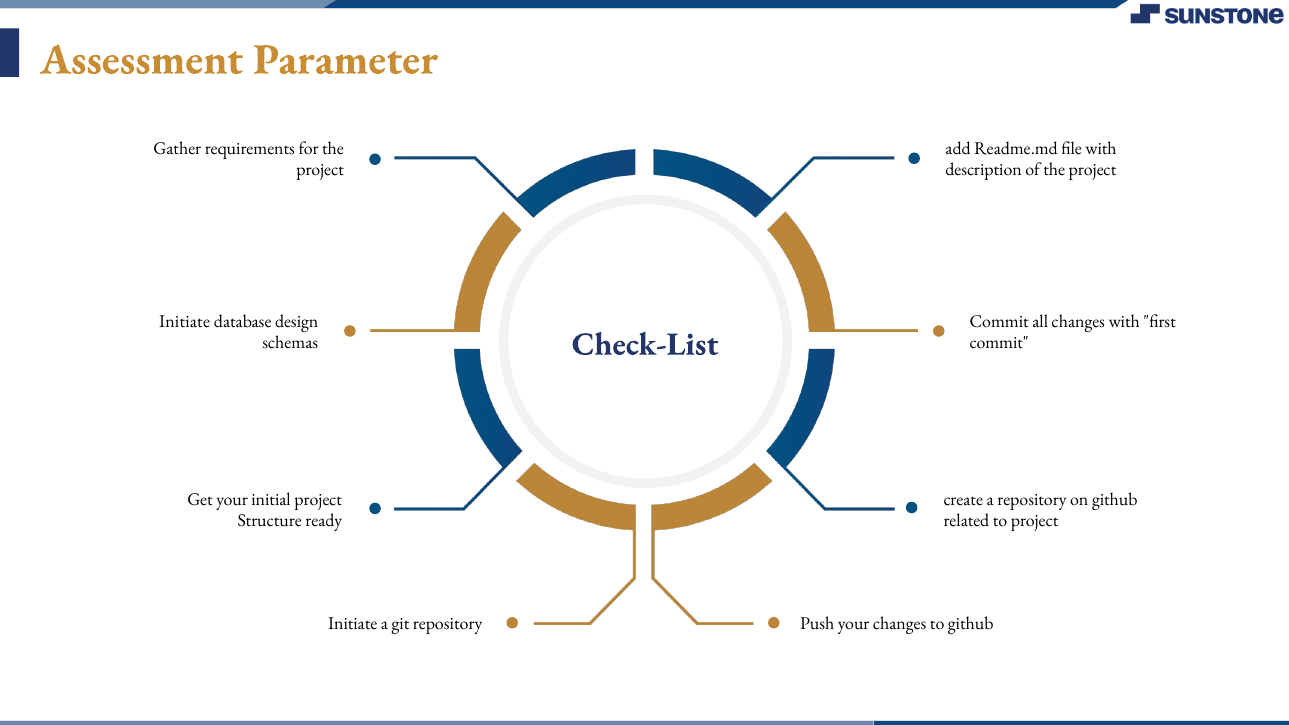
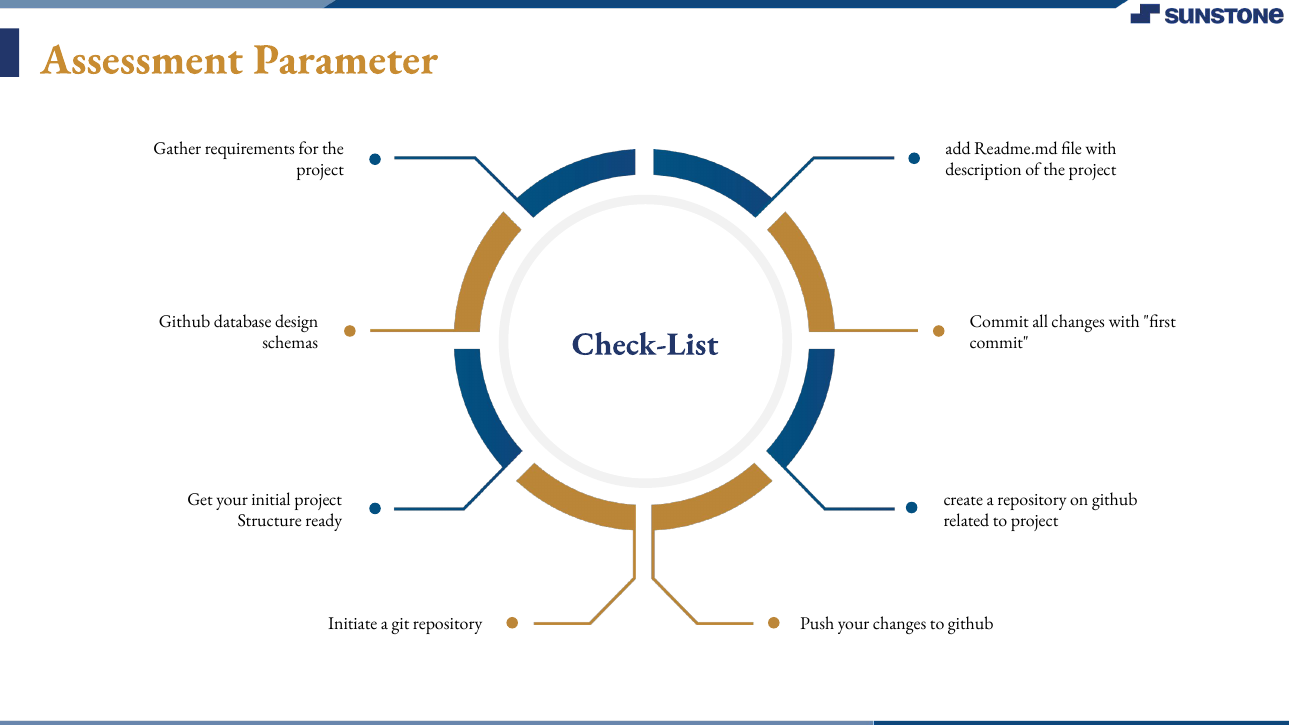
Initiate: Initiate -> Github (185, 322)
